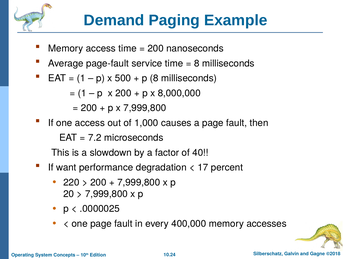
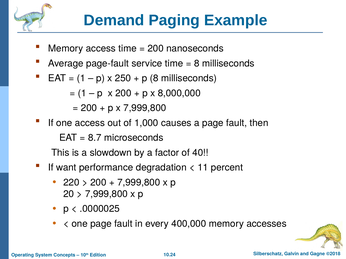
500: 500 -> 250 (123, 78)
7.2: 7.2 -> 8.7 (95, 138)
17: 17 -> 11 (203, 168)
